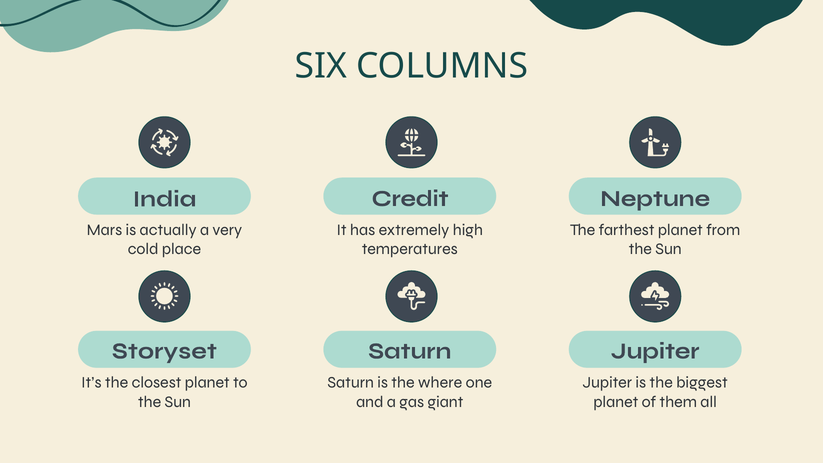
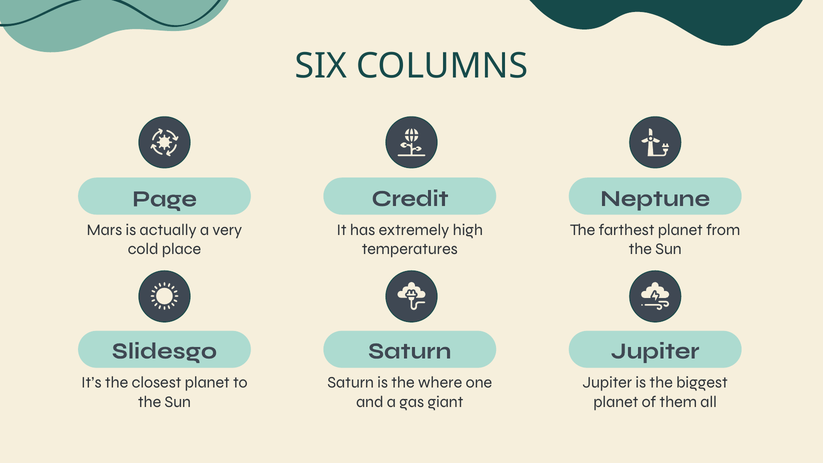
India: India -> Page (165, 199)
Storyset: Storyset -> Slidesgo (164, 351)
